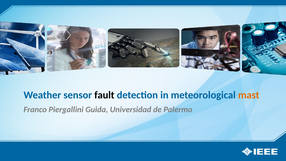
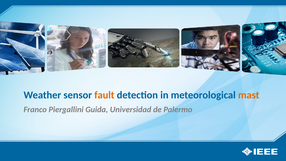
fault colour: black -> orange (104, 95)
